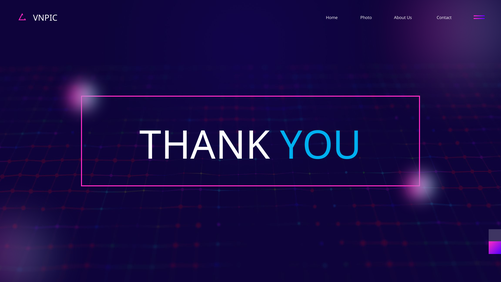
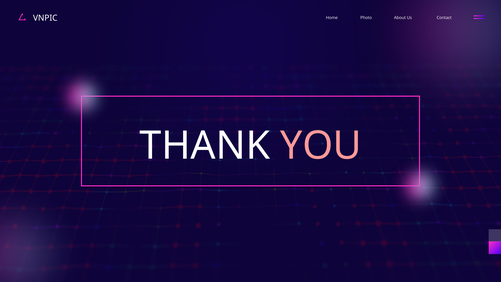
YOU colour: light blue -> pink (321, 146)
